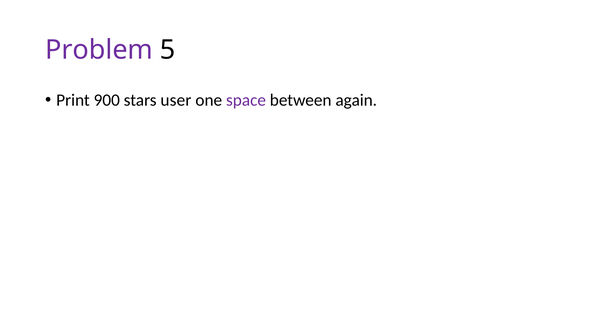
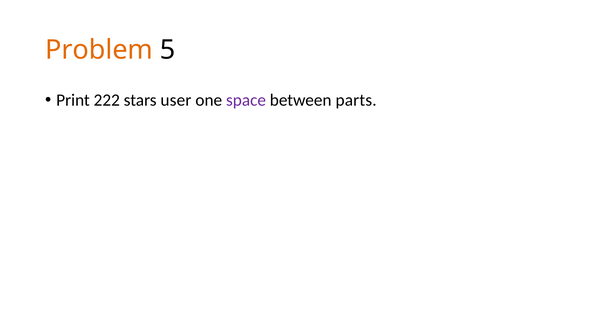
Problem colour: purple -> orange (99, 50)
900: 900 -> 222 (107, 100)
again: again -> parts (356, 100)
